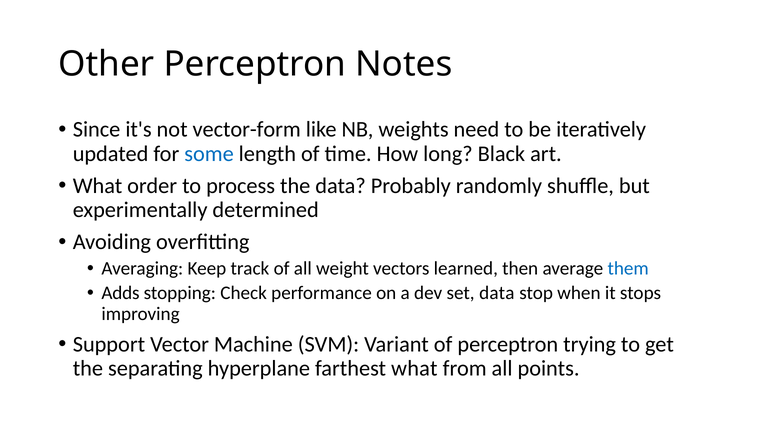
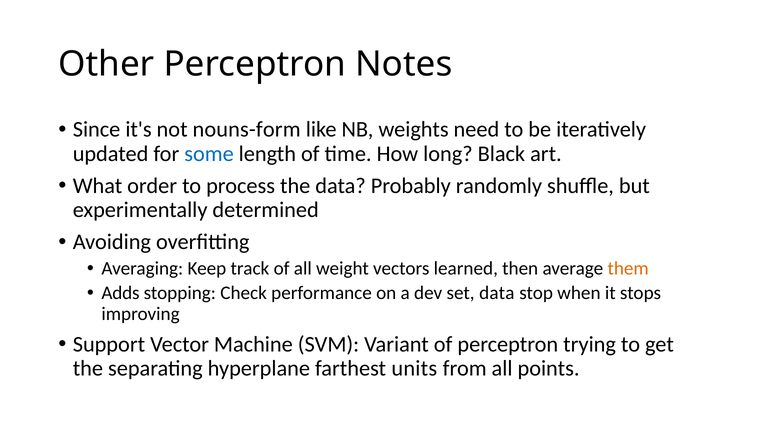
vector-form: vector-form -> nouns-form (247, 130)
them colour: blue -> orange (628, 268)
farthest what: what -> units (414, 368)
